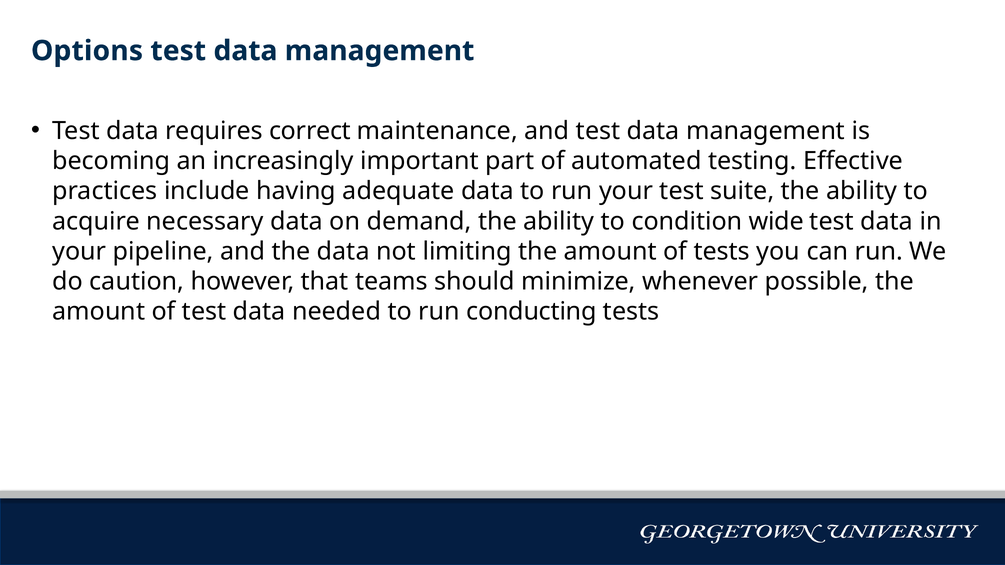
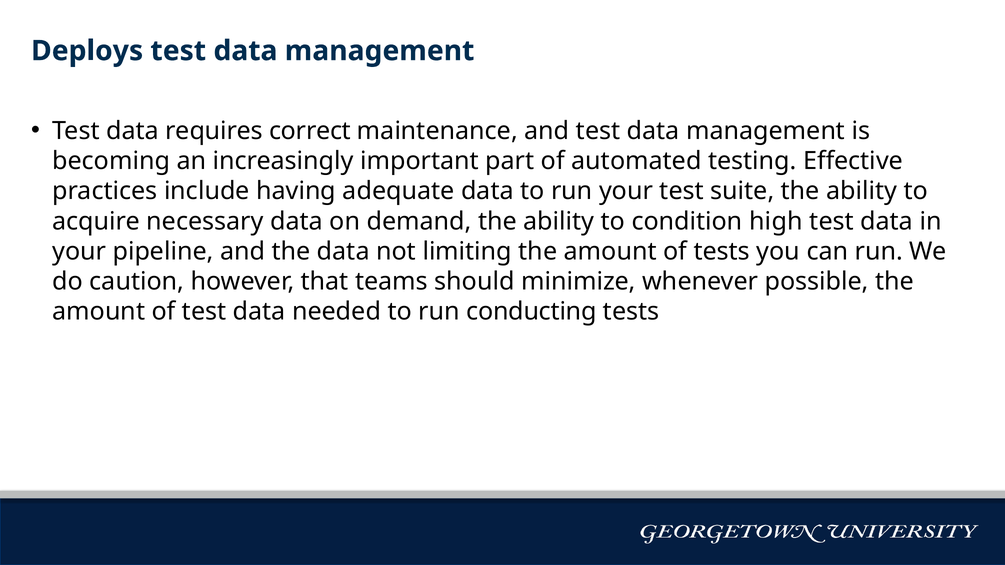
Options: Options -> Deploys (87, 51)
wide: wide -> high (776, 221)
